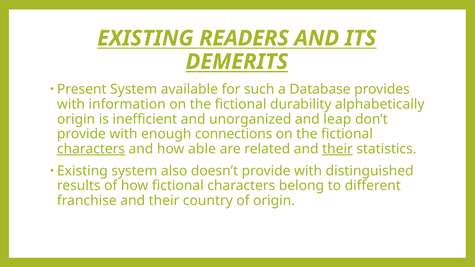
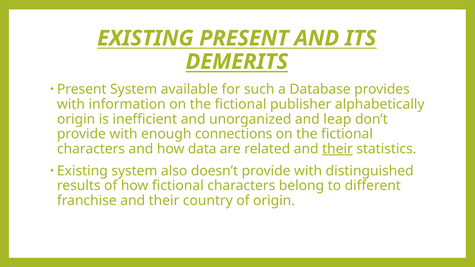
EXISTING READERS: READERS -> PRESENT (244, 38)
durability: durability -> publisher (301, 104)
characters underline: present -> none (91, 149)
able: able -> data (202, 149)
